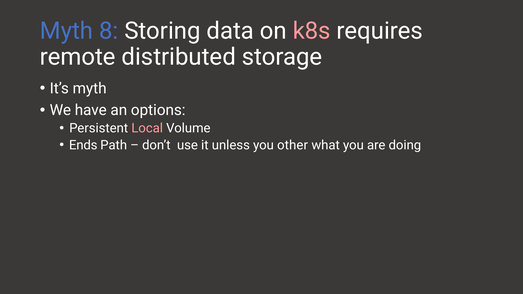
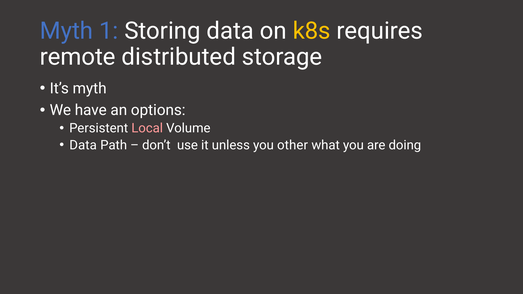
8: 8 -> 1 (109, 31)
k8s colour: pink -> yellow (312, 31)
Ends: Ends -> Data (83, 145)
